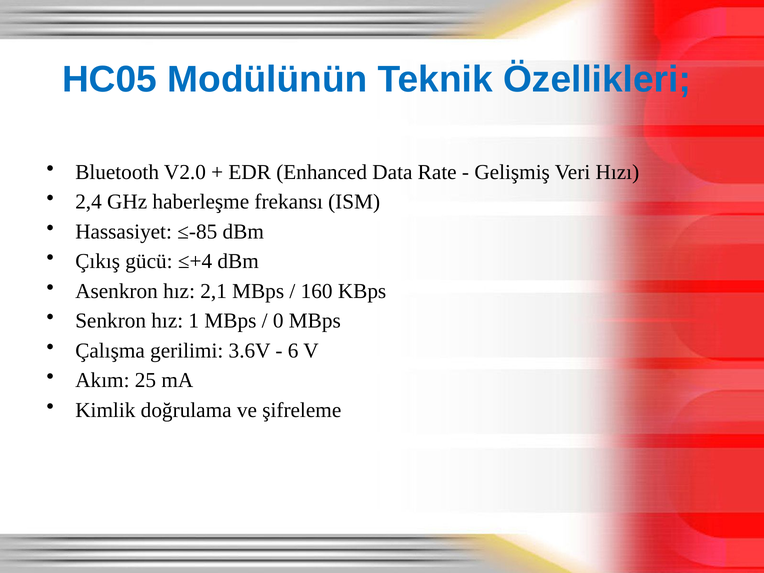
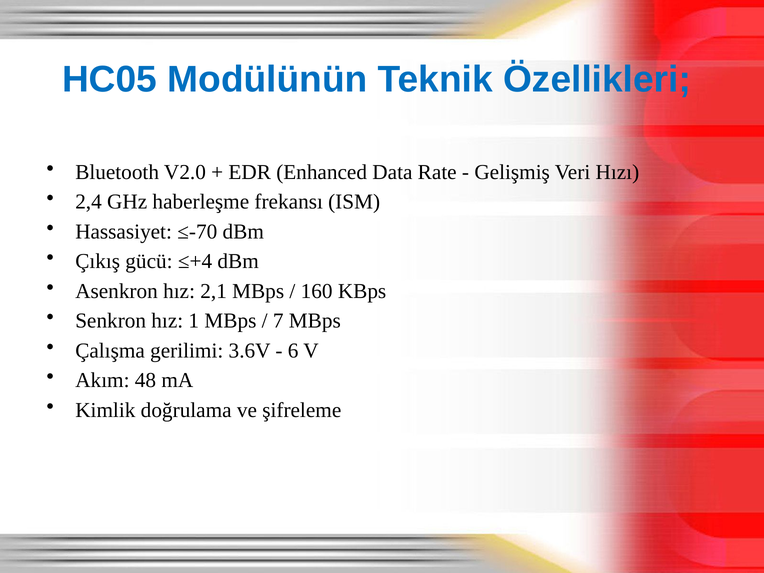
≤-85: ≤-85 -> ≤-70 (197, 232)
0: 0 -> 7 (278, 321)
25: 25 -> 48 (145, 380)
